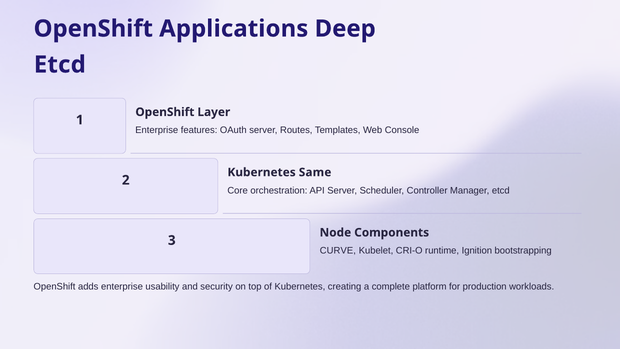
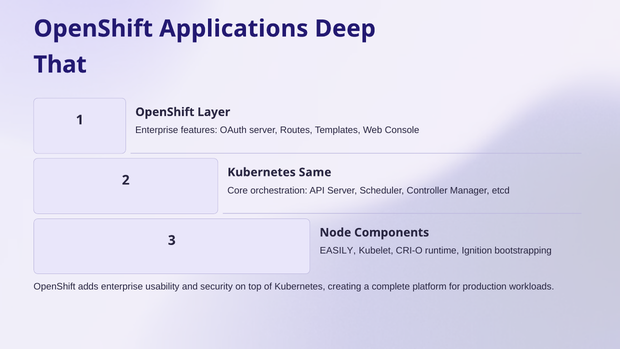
Etcd: Etcd -> That (60, 65)
CURVE: CURVE -> EASILY (338, 251)
